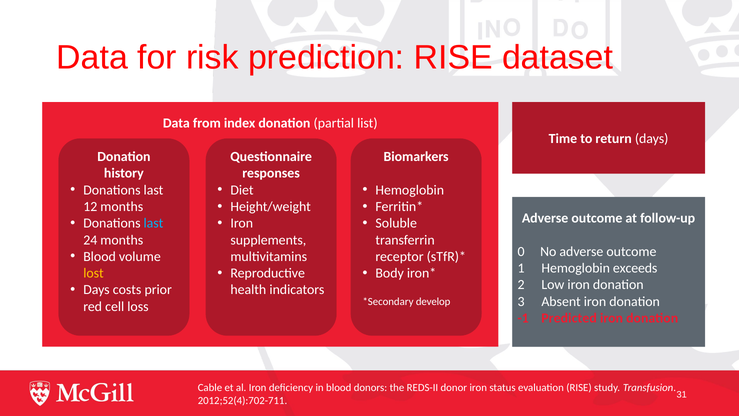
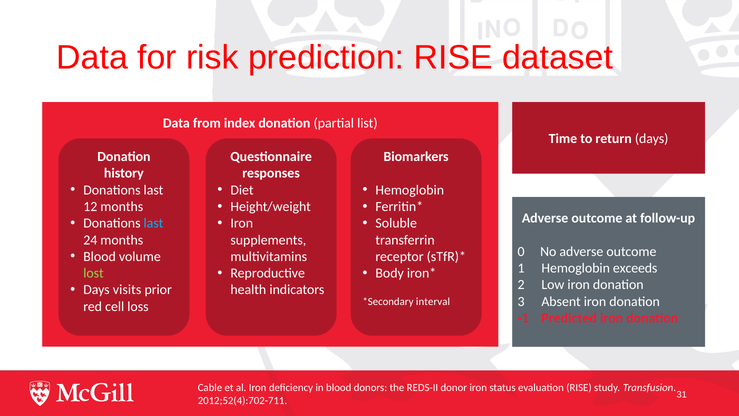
lost colour: yellow -> light green (93, 273)
costs: costs -> visits (127, 290)
develop: develop -> interval (433, 301)
